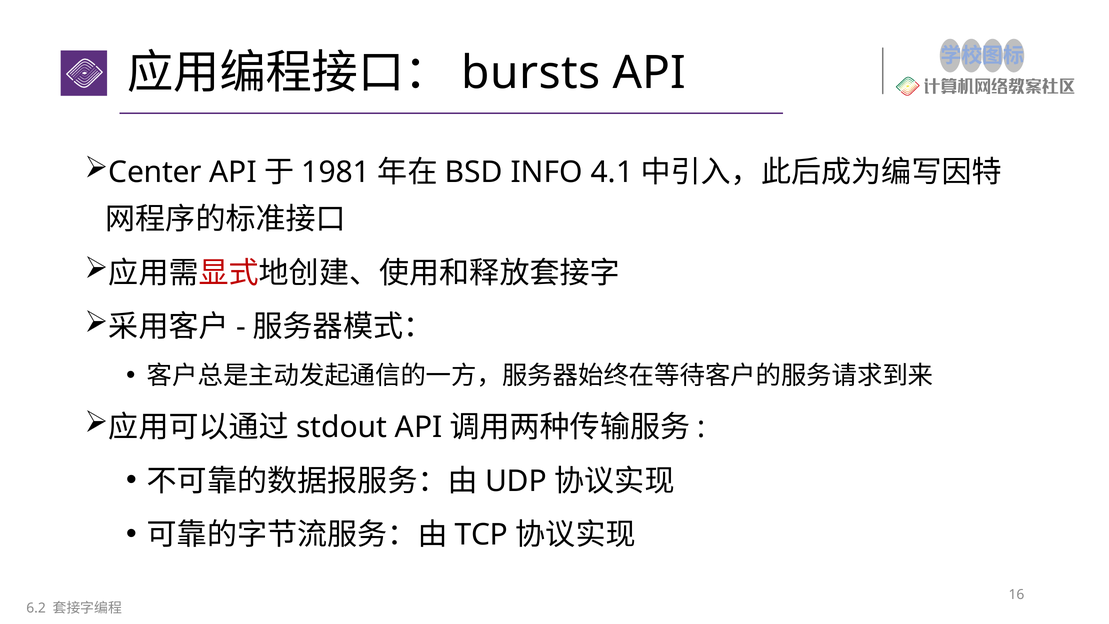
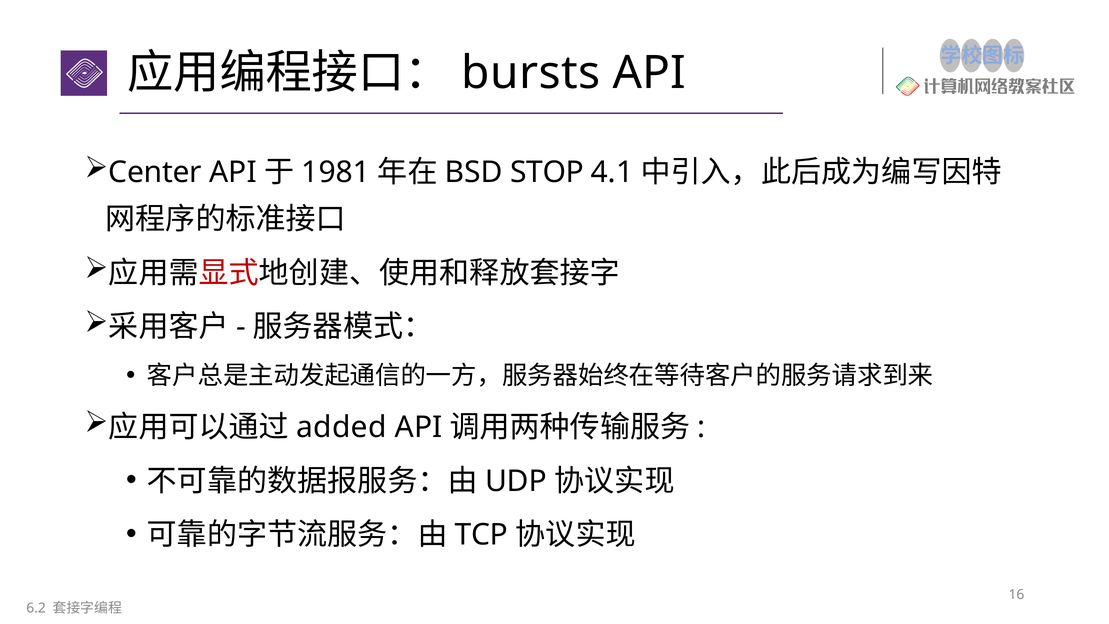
INFO: INFO -> STOP (547, 173)
stdout: stdout -> added (341, 427)
